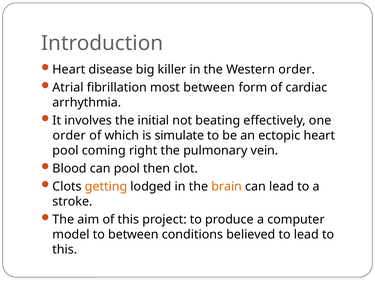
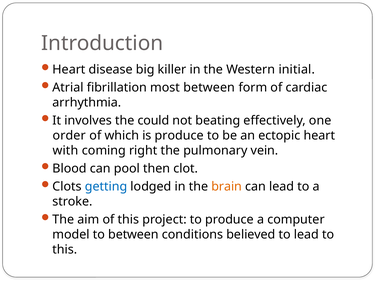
Western order: order -> initial (297, 70)
initial: initial -> could (153, 121)
is simulate: simulate -> produce (179, 136)
pool: pool -> with (66, 151)
getting colour: orange -> blue (106, 187)
